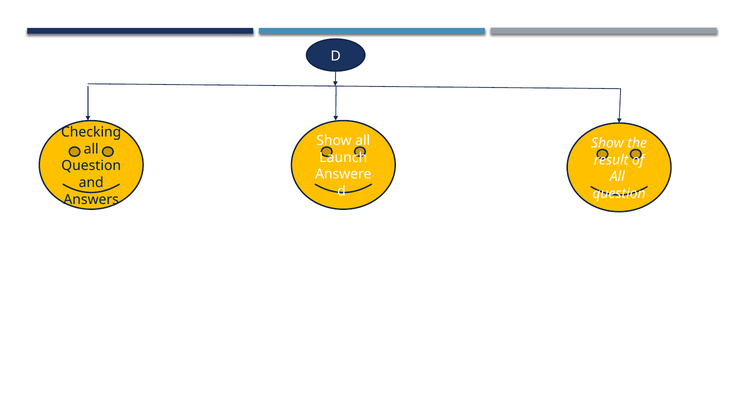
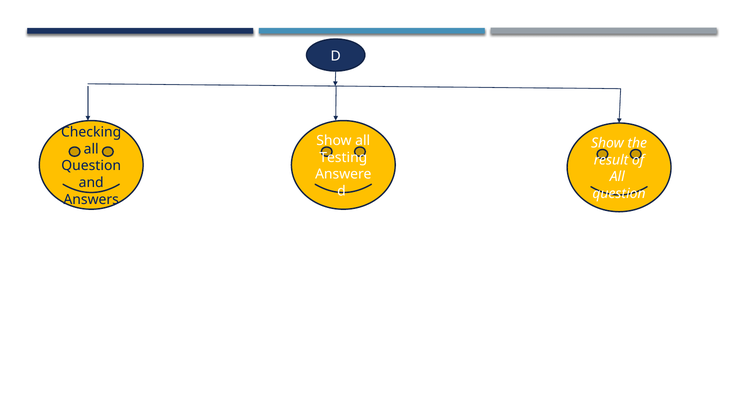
Launch: Launch -> Testing (343, 157)
